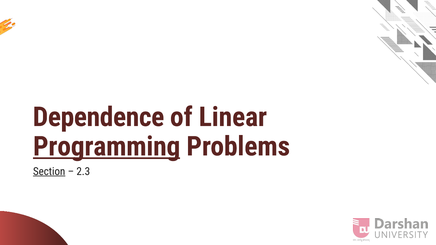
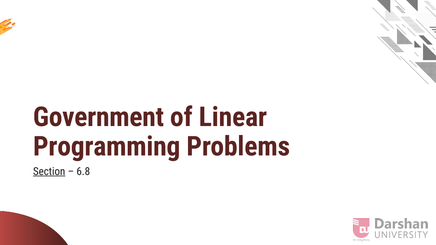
Dependence: Dependence -> Government (98, 117)
Programming underline: present -> none (107, 147)
2.3: 2.3 -> 6.8 (83, 172)
